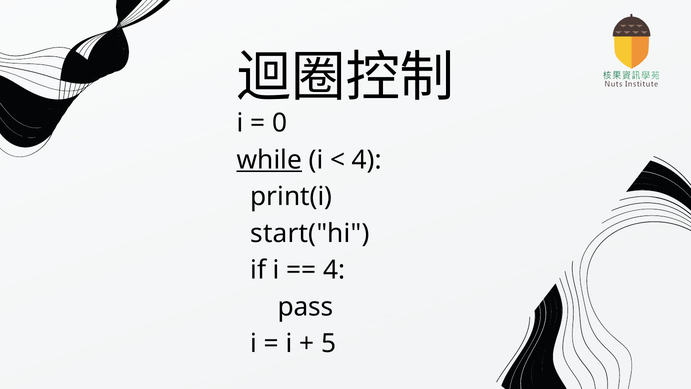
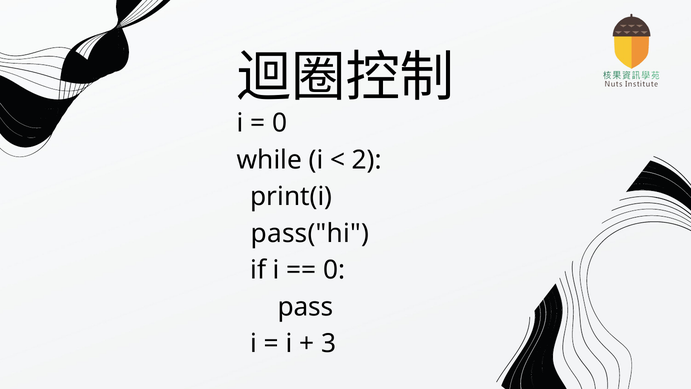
while underline: present -> none (269, 160)
4: 4 -> 2 (367, 160)
start("hi: start("hi -> pass("hi (310, 233)
4: 4 -> 0 (334, 270)
5: 5 -> 3 (329, 344)
